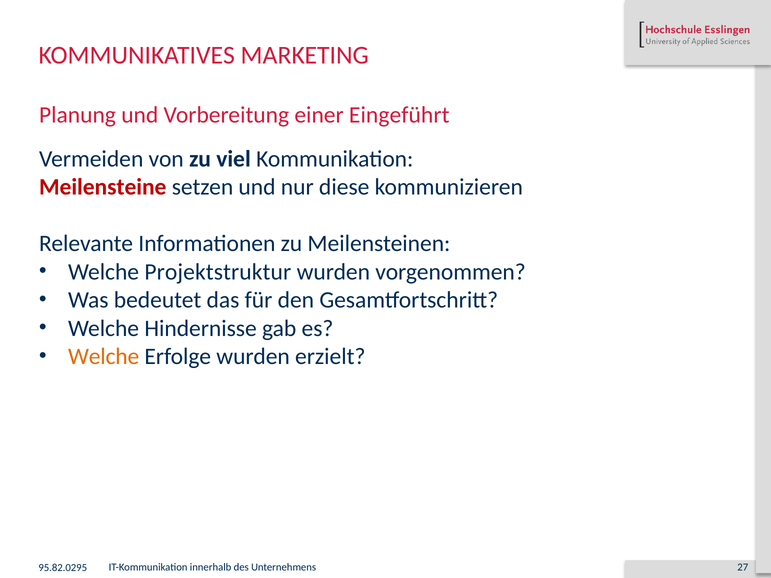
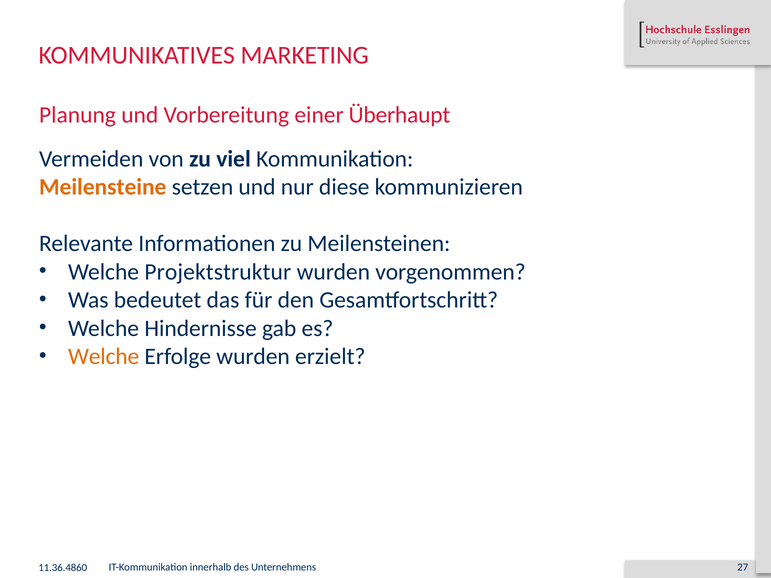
Eingeführt: Eingeführt -> Überhaupt (399, 115)
Meilensteine colour: red -> orange (103, 187)
95.82.0295: 95.82.0295 -> 11.36.4860 (63, 568)
